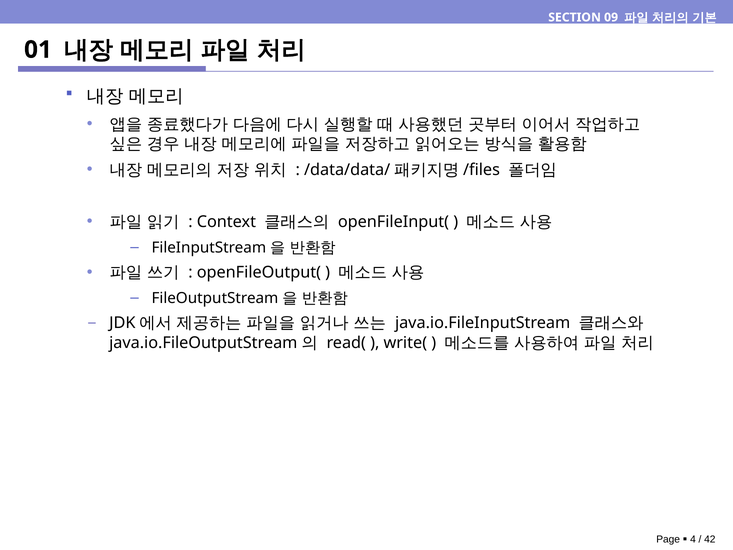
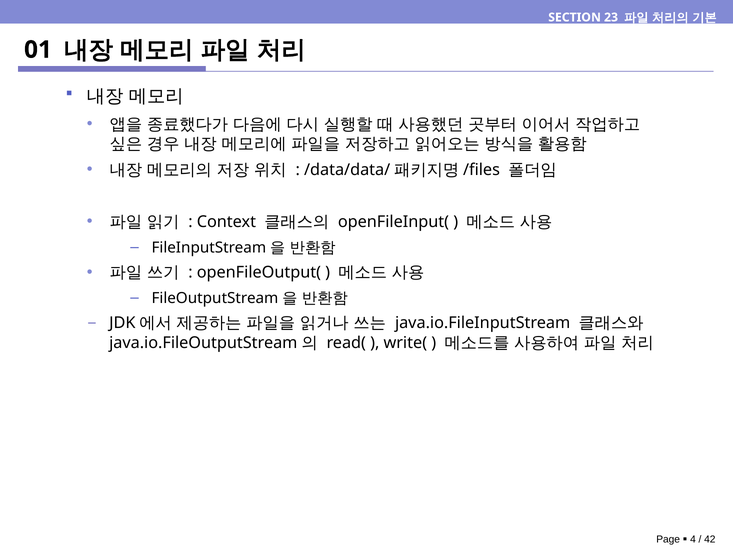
09: 09 -> 23 (611, 17)
